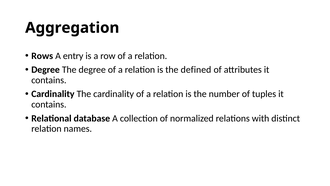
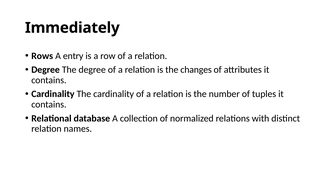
Aggregation: Aggregation -> Immediately (72, 28)
defined: defined -> changes (196, 70)
